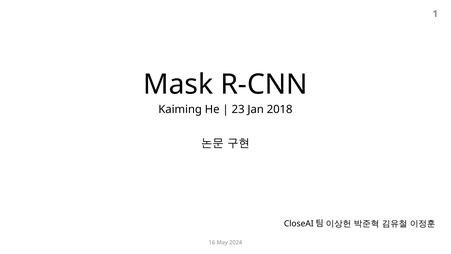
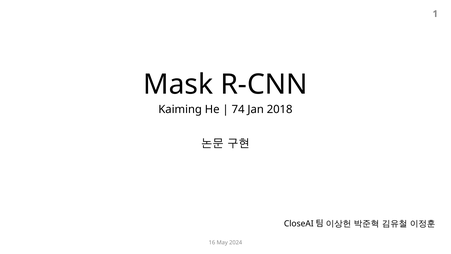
23: 23 -> 74 (238, 109)
